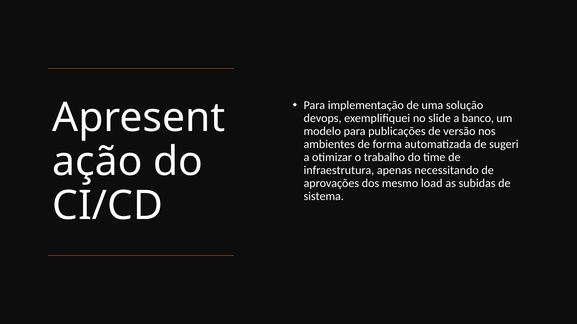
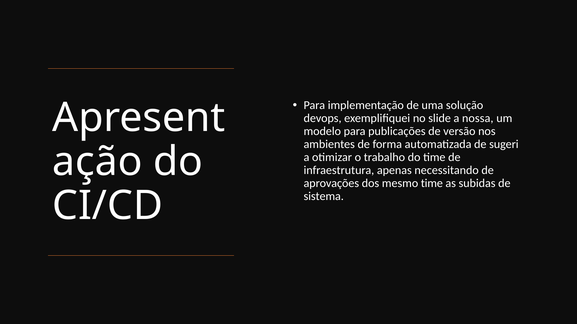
banco: banco -> nossa (478, 119)
mesmo load: load -> time (432, 184)
